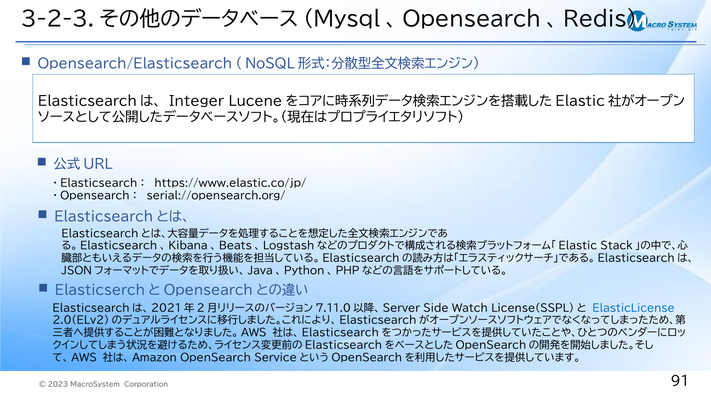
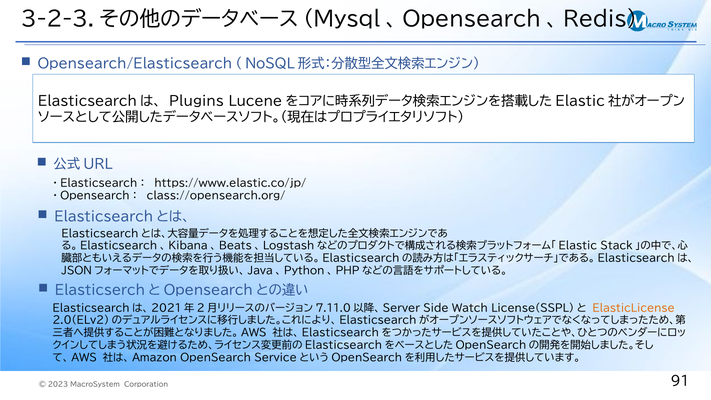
Integer: Integer -> Plugins (196, 101)
serial://opensearch.org/: serial://opensearch.org/ -> class://opensearch.org/ (216, 196)
ElasticLicense colour: blue -> orange (634, 308)
